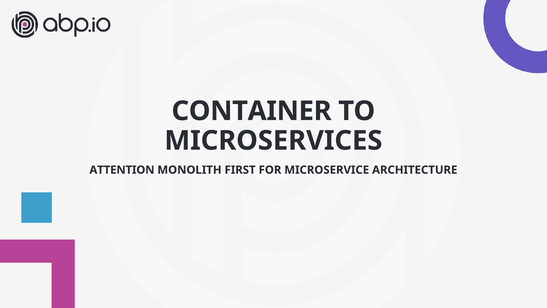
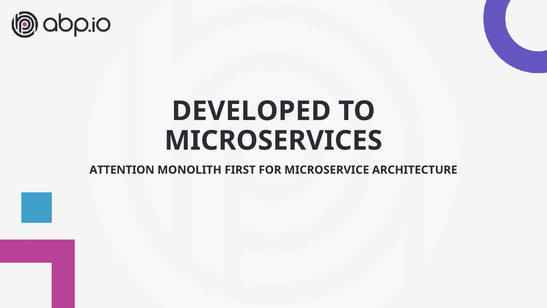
CONTAINER: CONTAINER -> DEVELOPED (251, 111)
